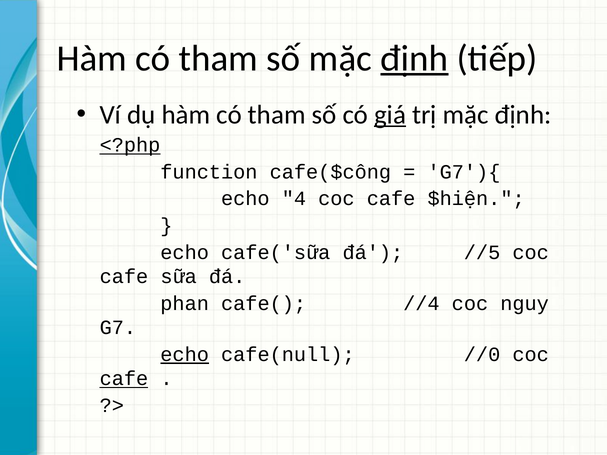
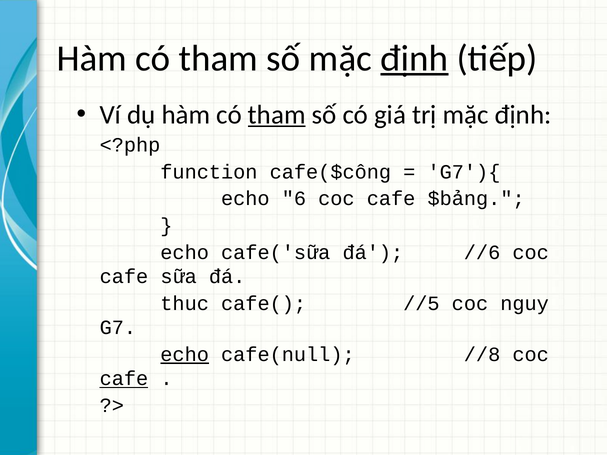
tham underline: none -> present (277, 115)
giá underline: present -> none (390, 115)
<?php underline: present -> none (130, 145)
4: 4 -> 6 (294, 199)
$hiện: $hiện -> $bảng (476, 199)
//5: //5 -> //6 (482, 253)
phan: phan -> thuc (185, 304)
//4: //4 -> //5 (421, 304)
//0: //0 -> //8 (482, 355)
